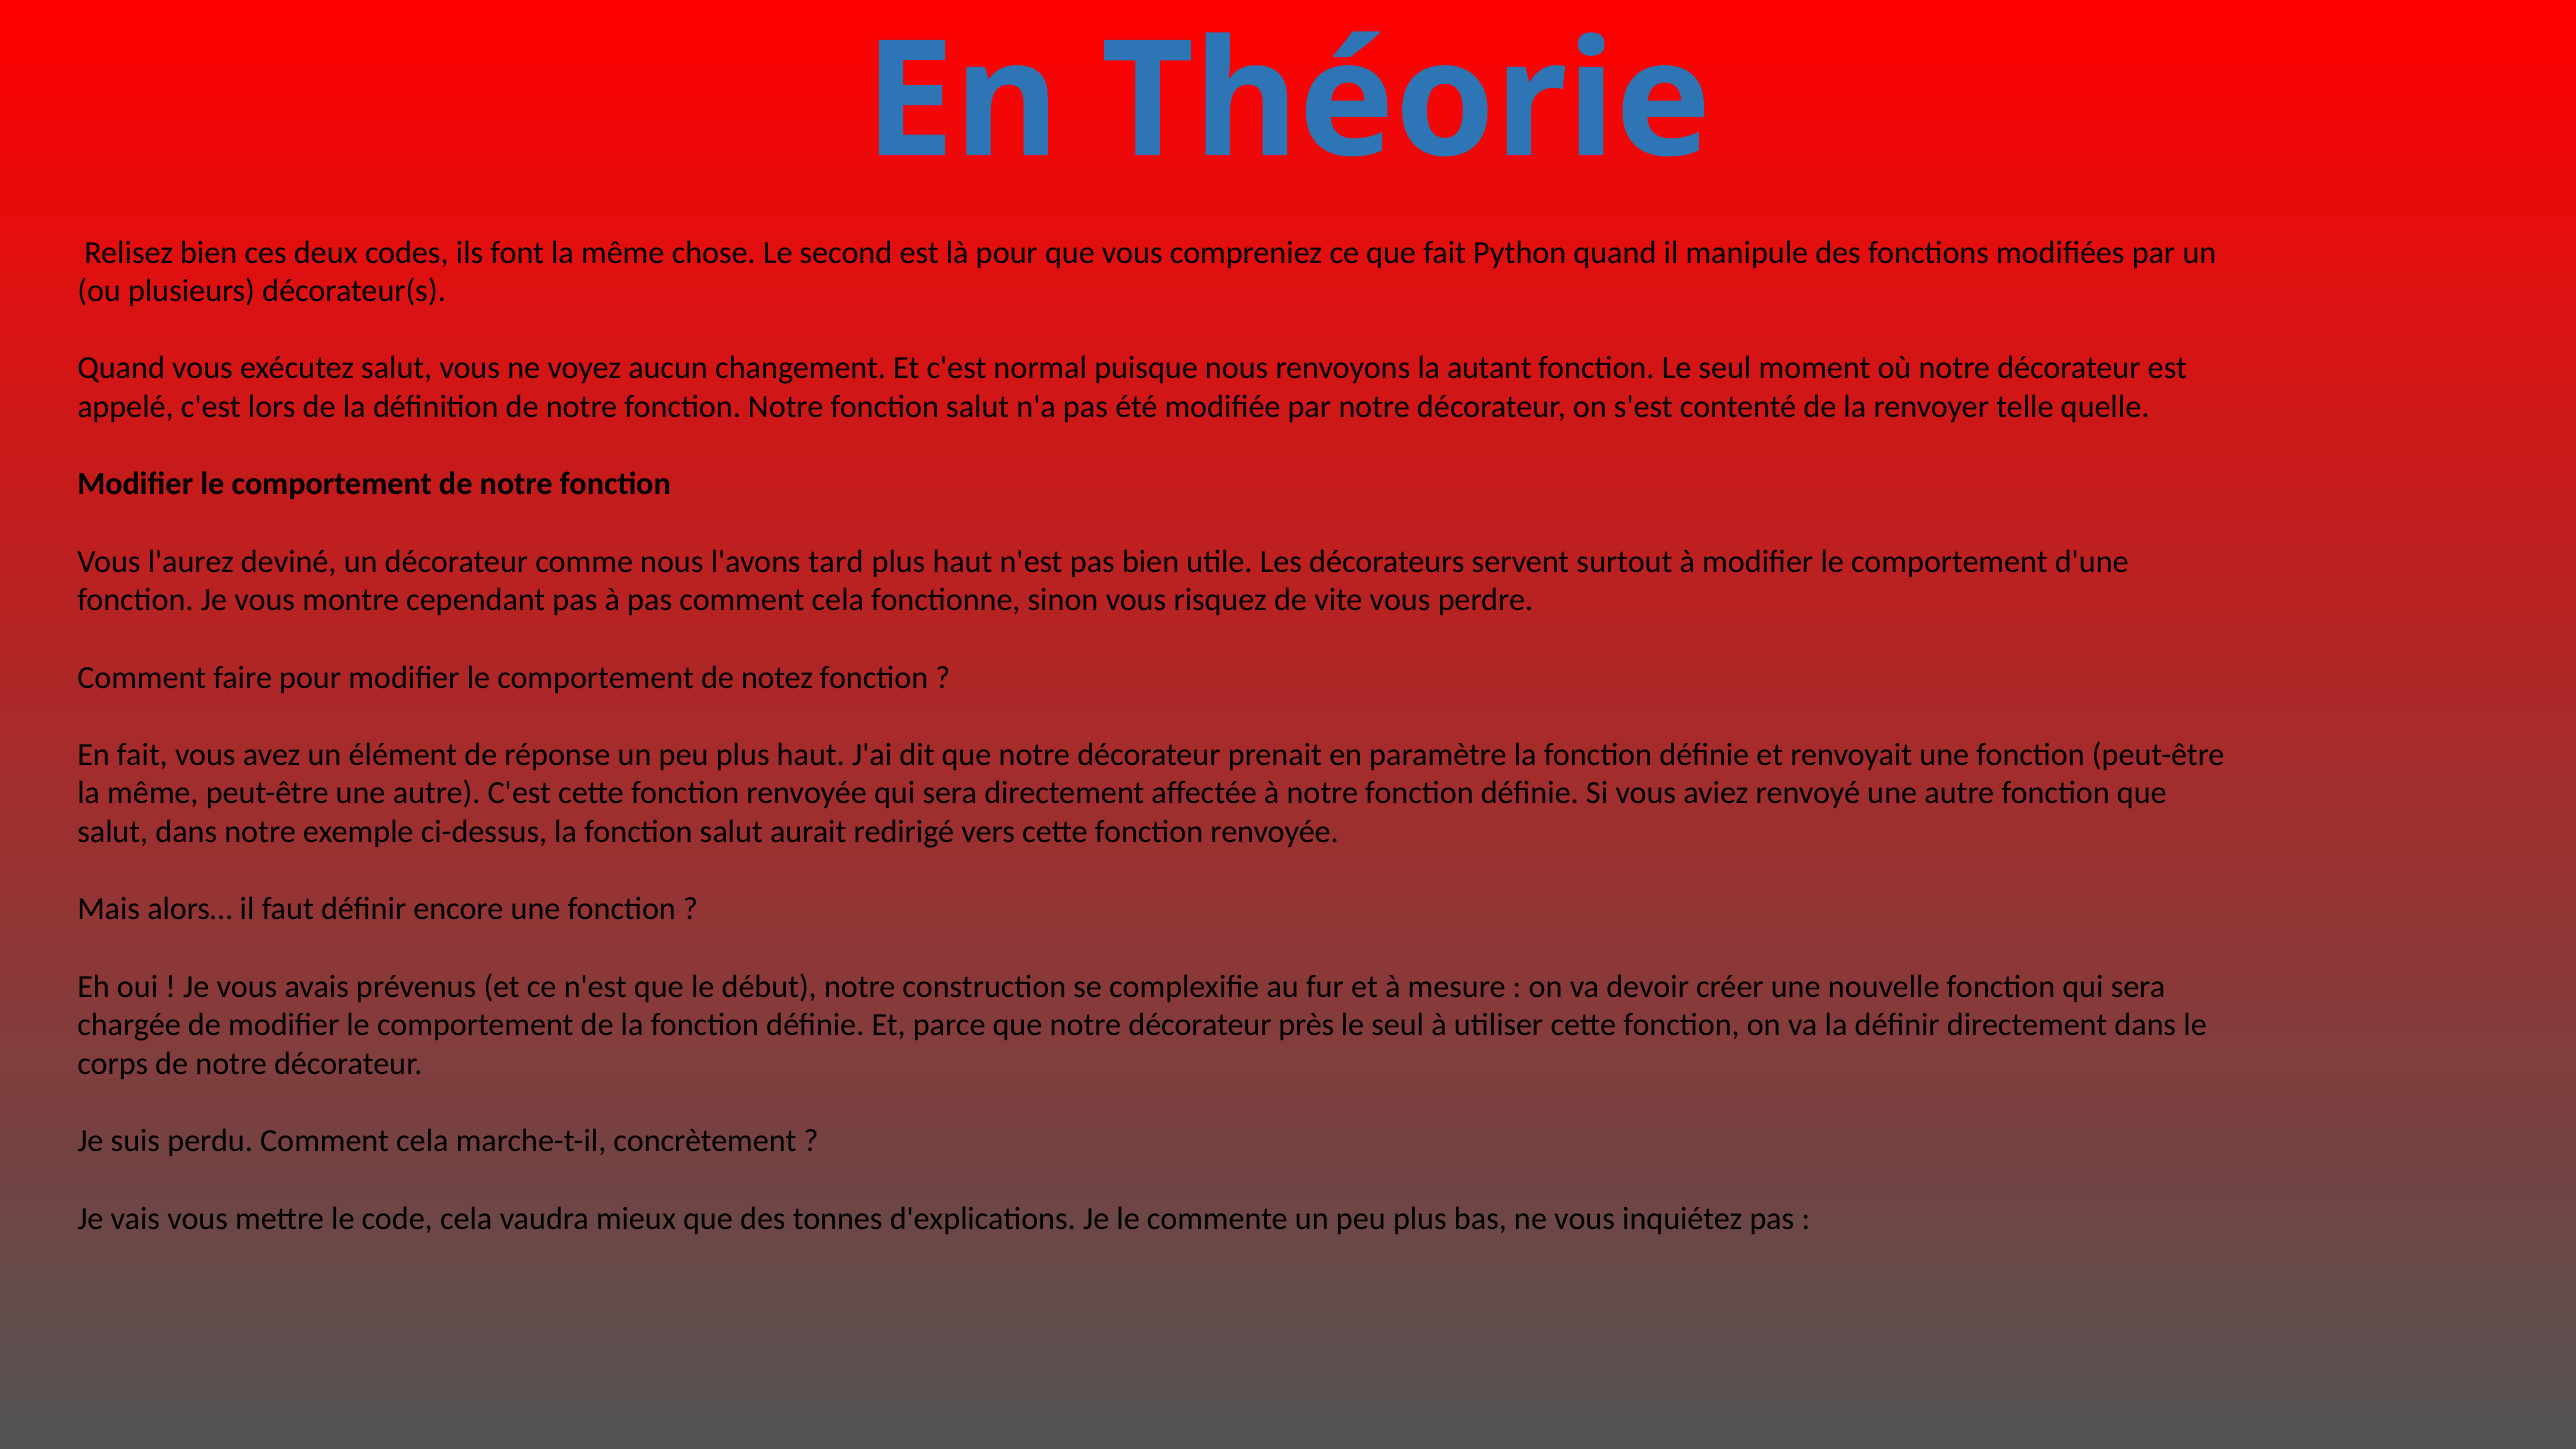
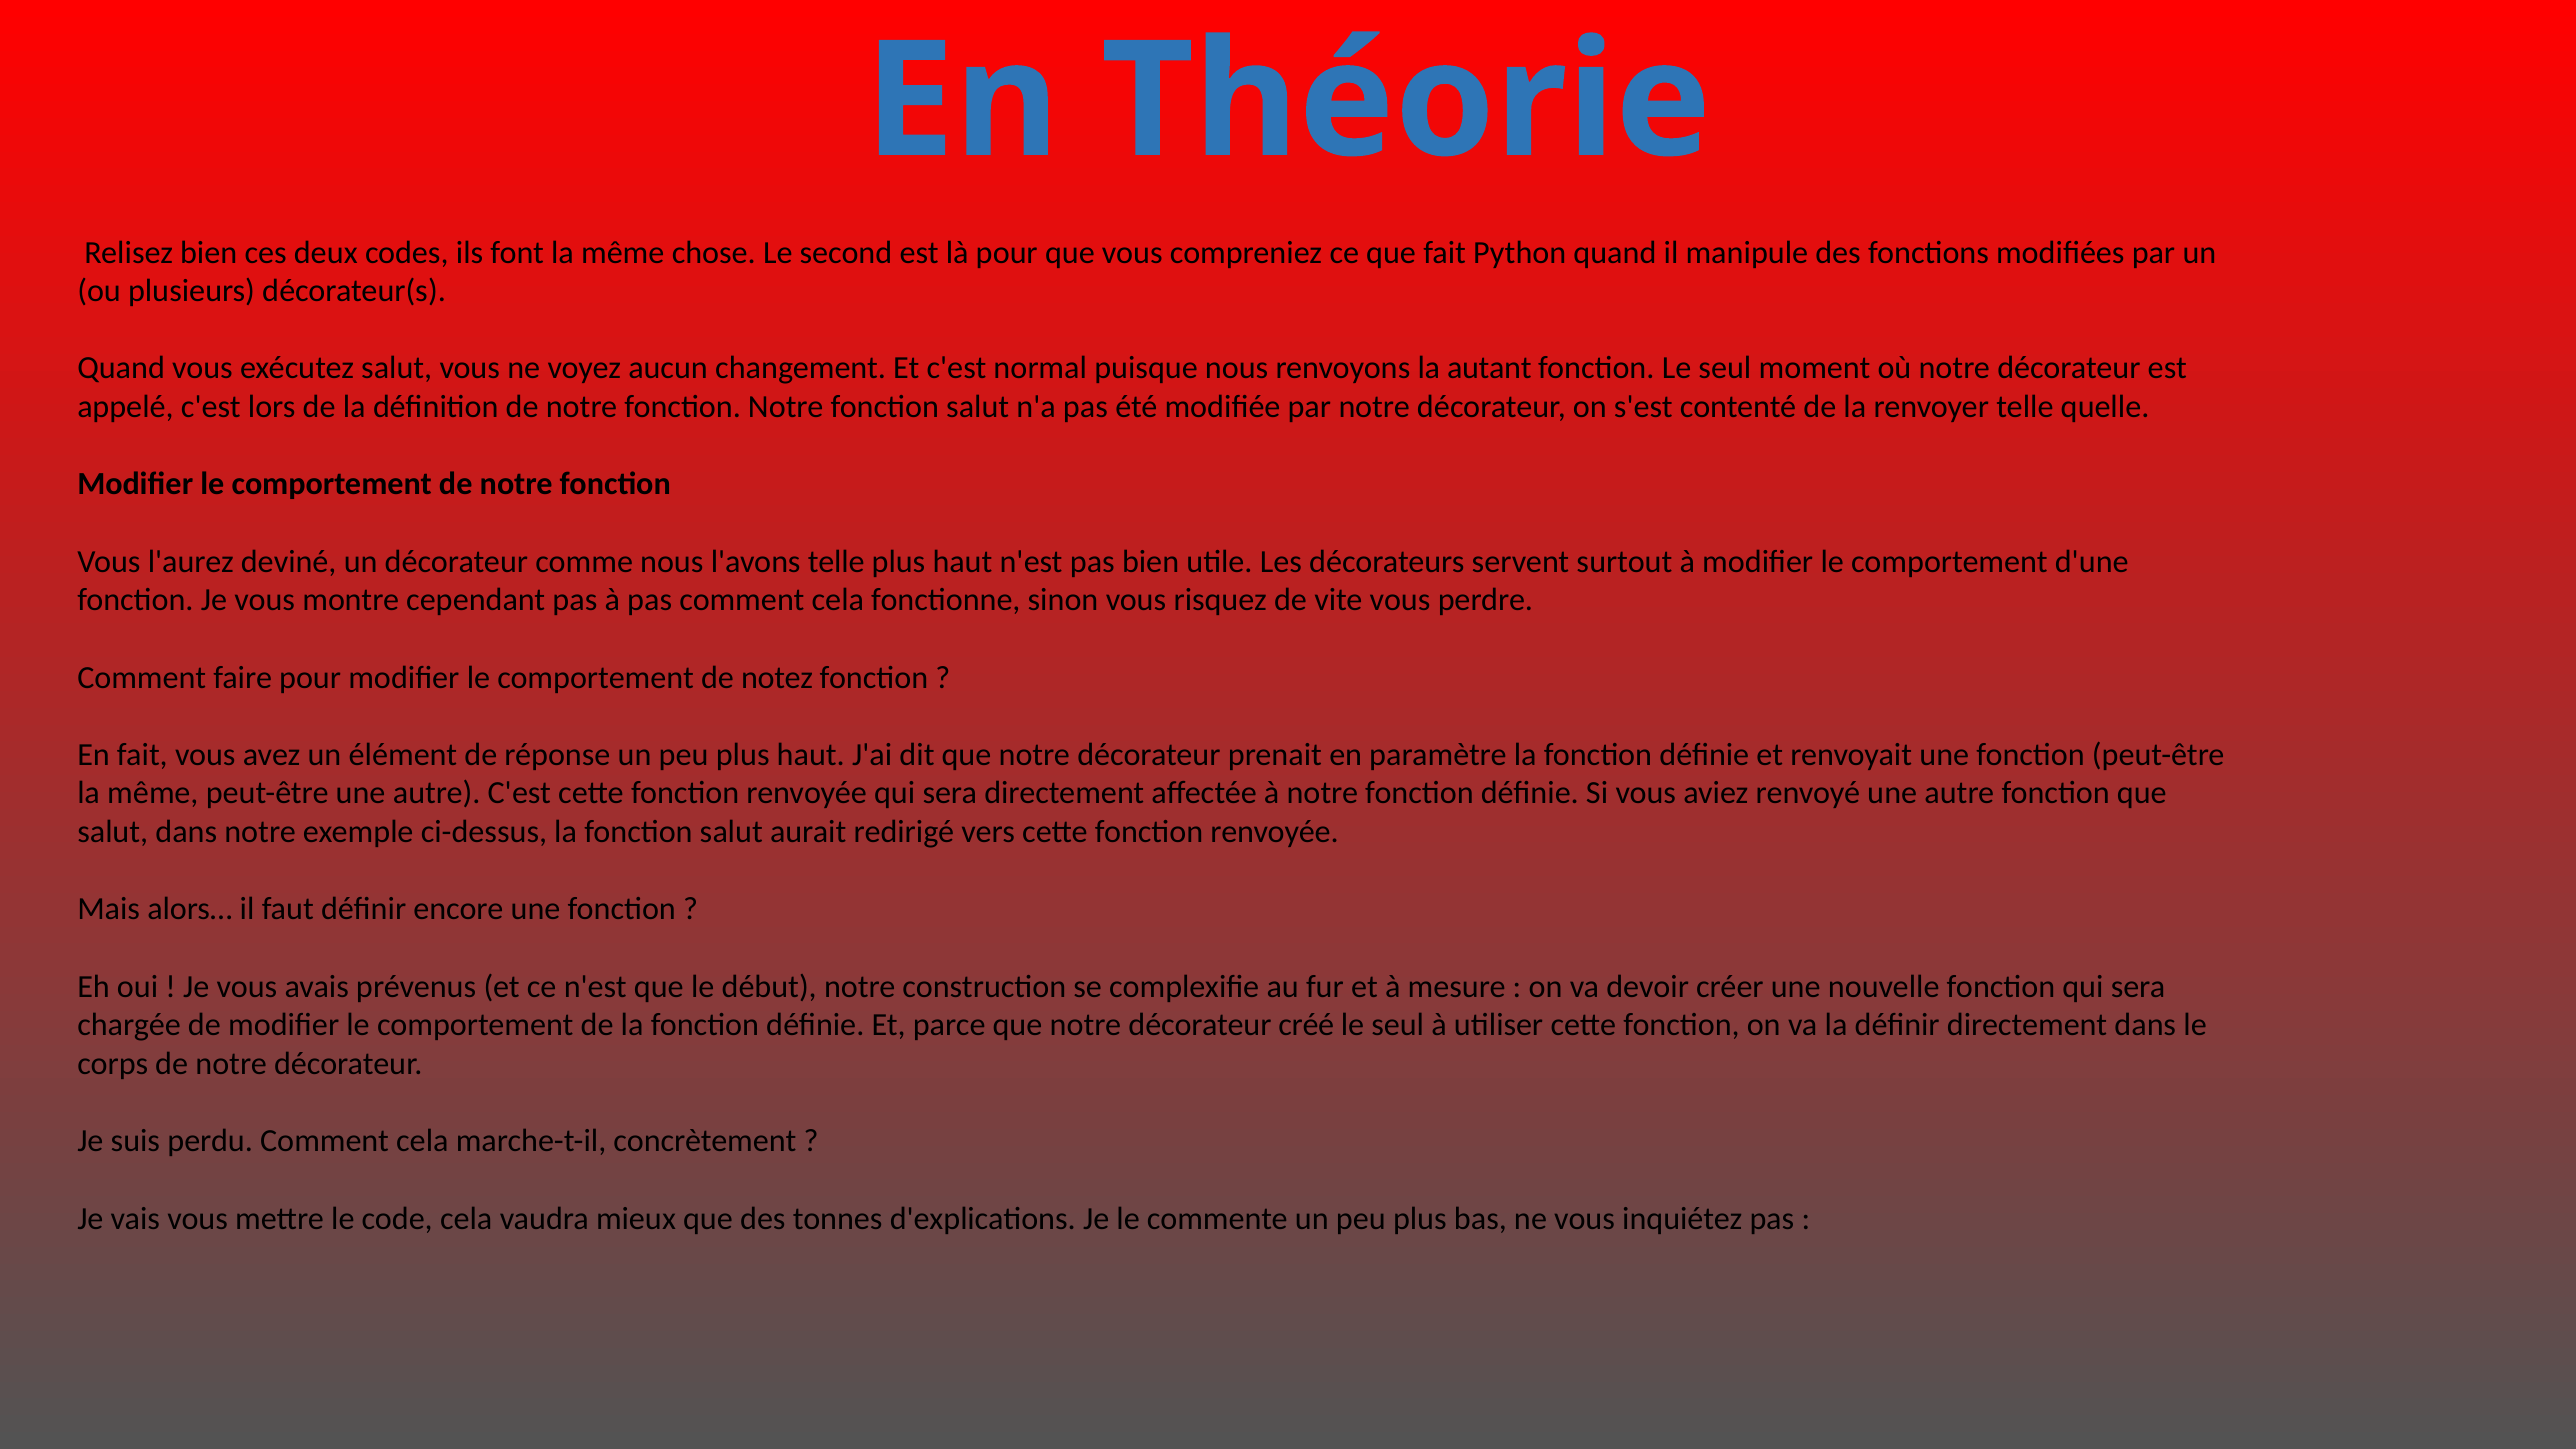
l'avons tard: tard -> telle (836, 562)
près: près -> créé (1306, 1025)
